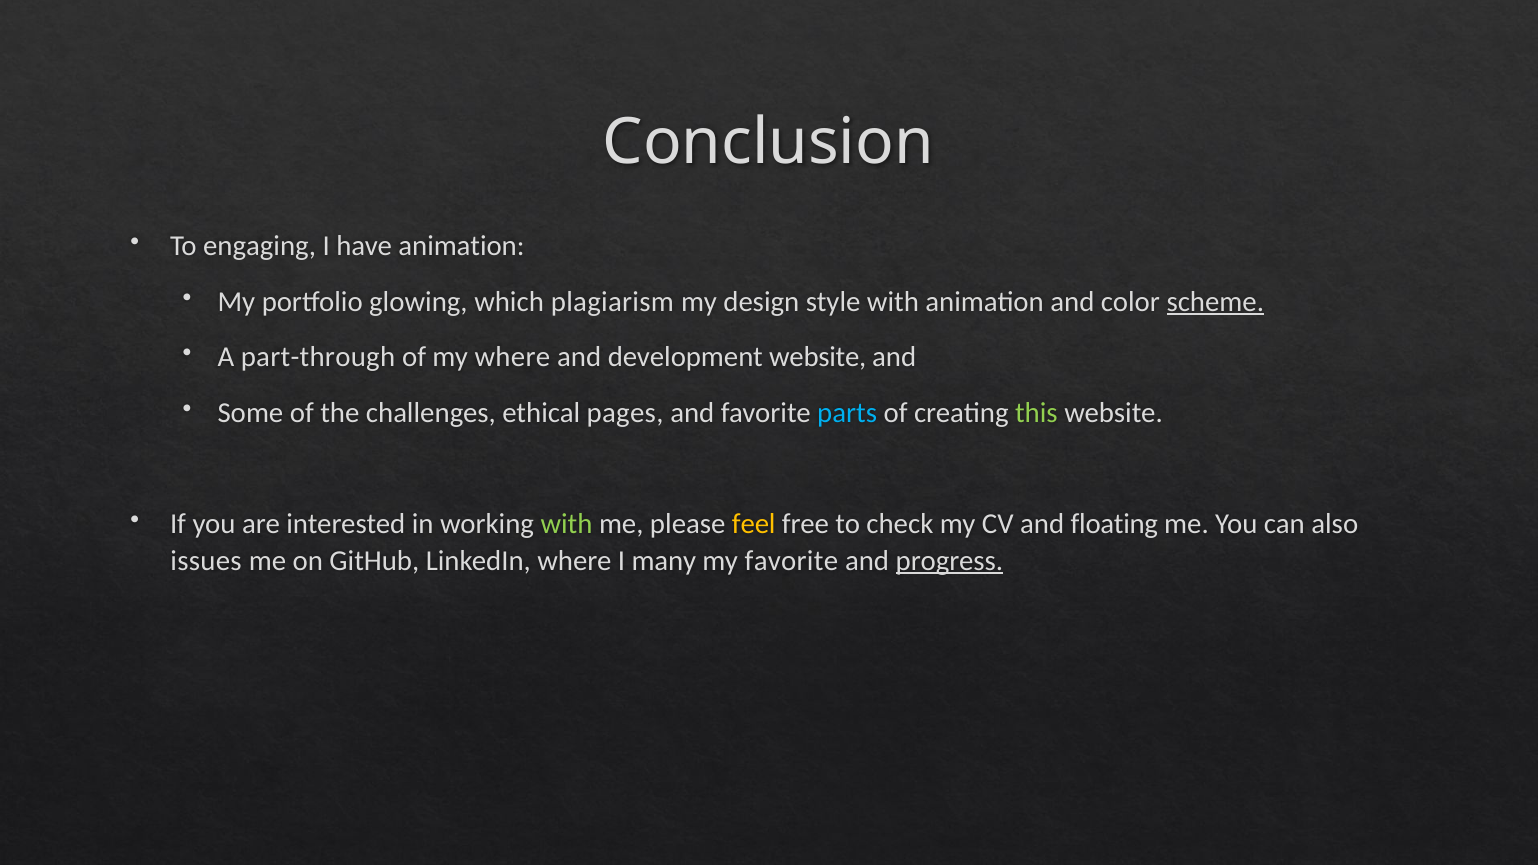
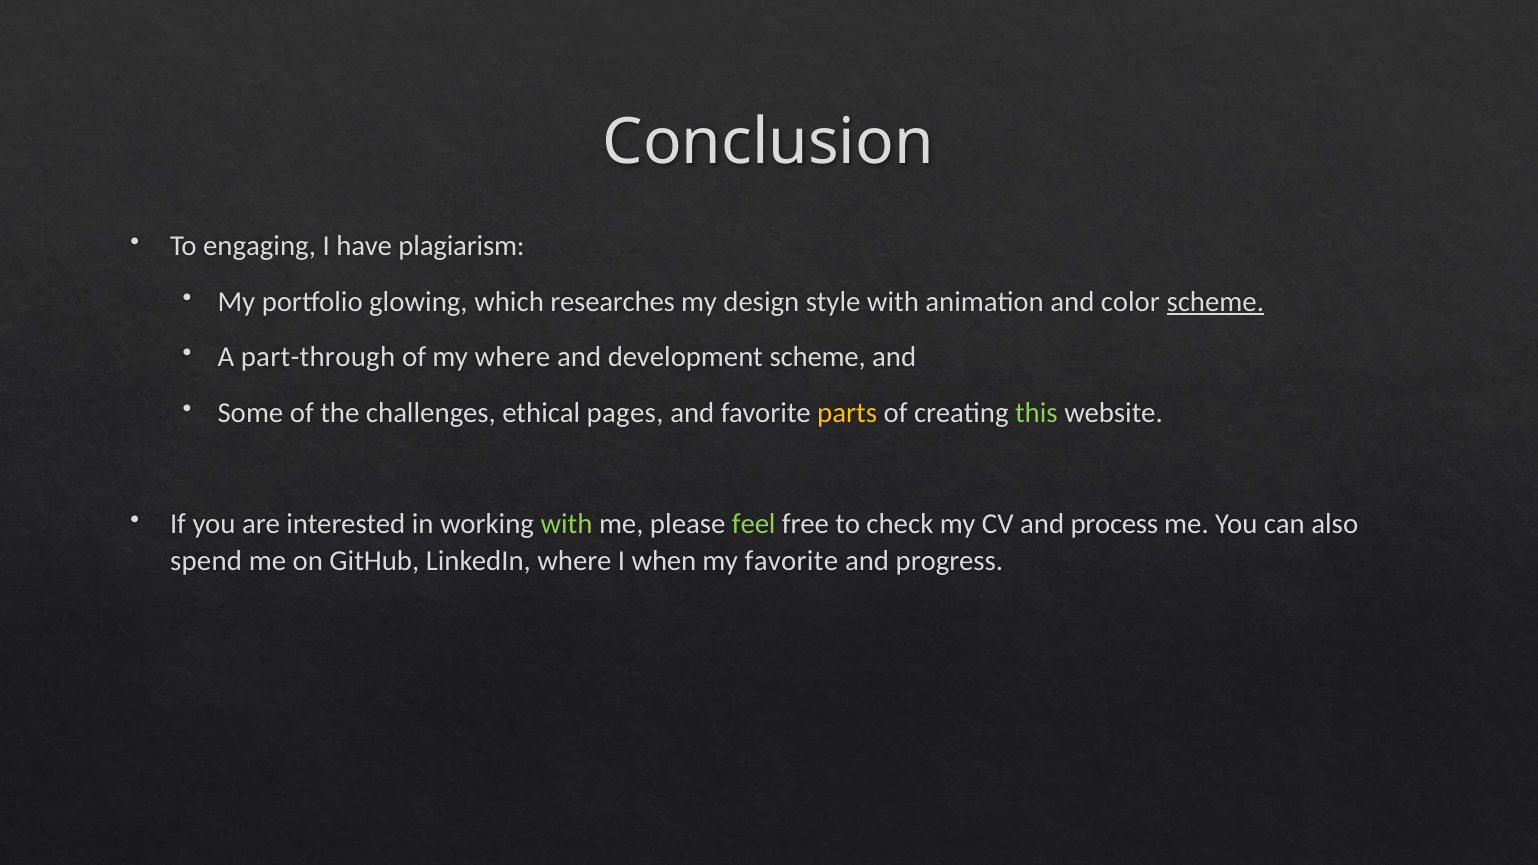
have animation: animation -> plagiarism (462, 246)
plagiarism: plagiarism -> researches (613, 302)
development website: website -> scheme (818, 357)
parts colour: light blue -> yellow (847, 413)
feel colour: yellow -> light green (754, 524)
floating: floating -> process (1114, 524)
issues: issues -> spend (206, 561)
many: many -> when (664, 561)
progress underline: present -> none (949, 561)
